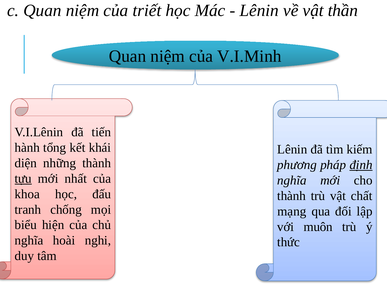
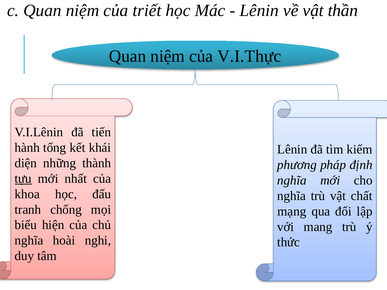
V.I.Minh: V.I.Minh -> V.I.Thực (249, 56)
định underline: present -> none (361, 165)
thành: thành -> nghĩa (292, 196)
muôn: muôn -> mang (318, 227)
